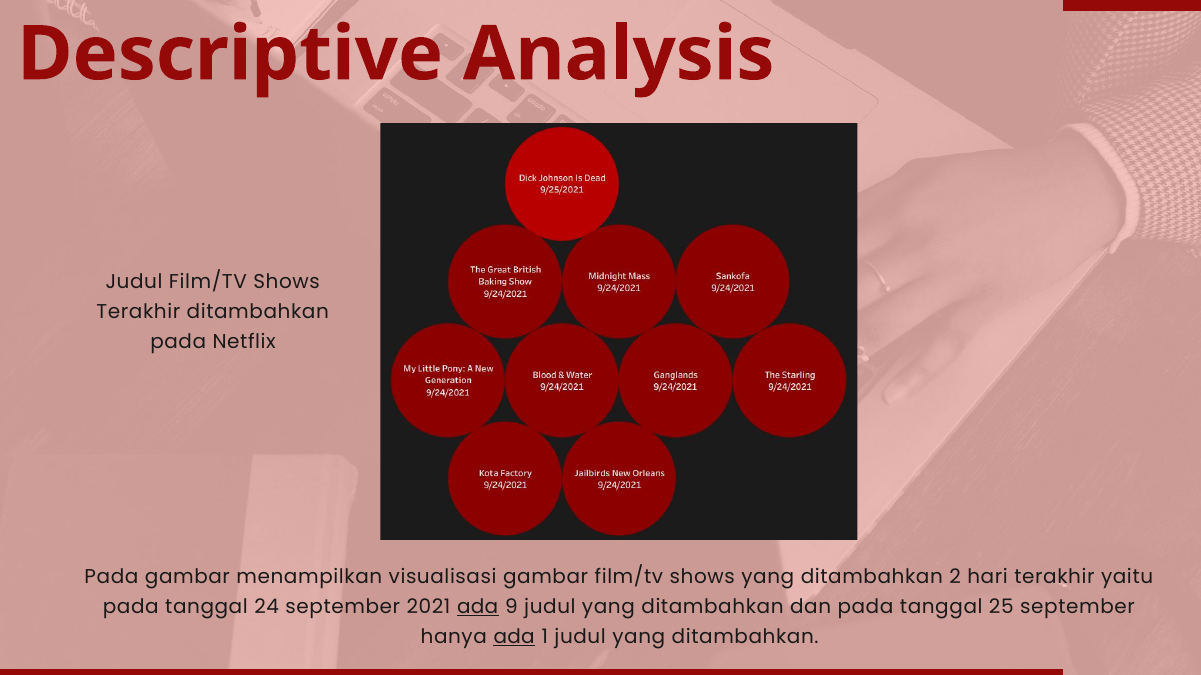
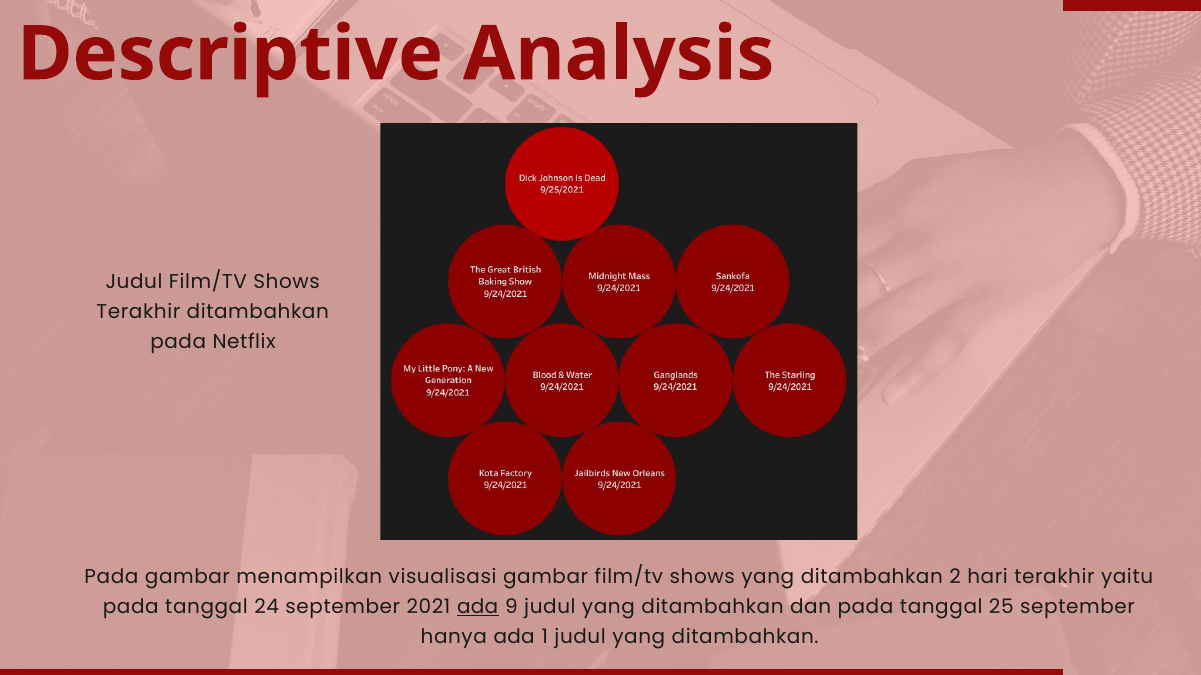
ada underline: present -> none (514, 637)
